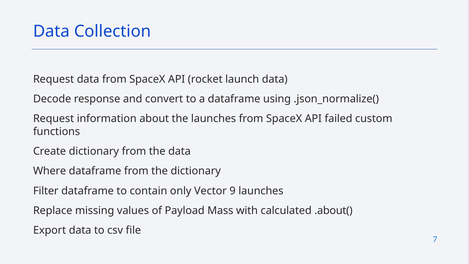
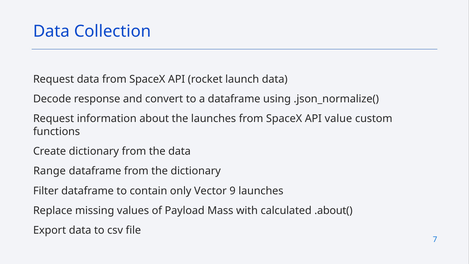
failed: failed -> value (338, 119)
Where: Where -> Range (50, 171)
